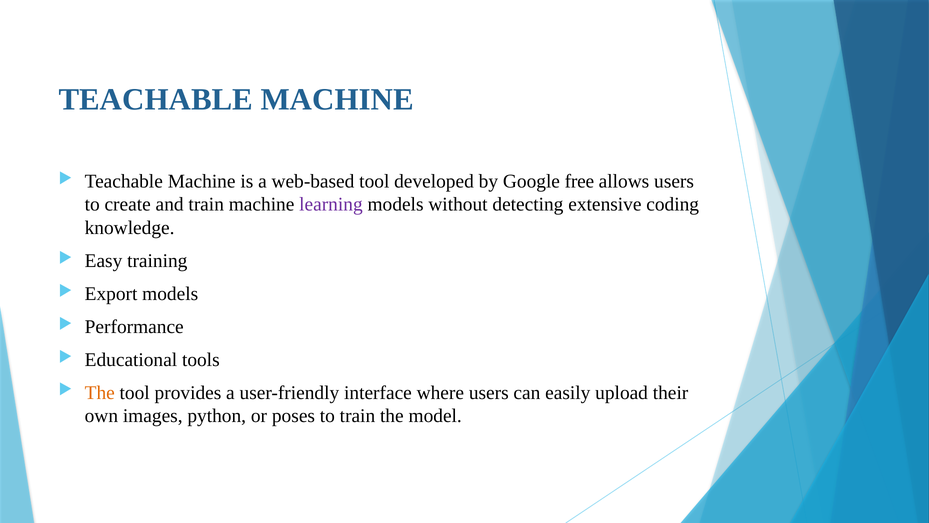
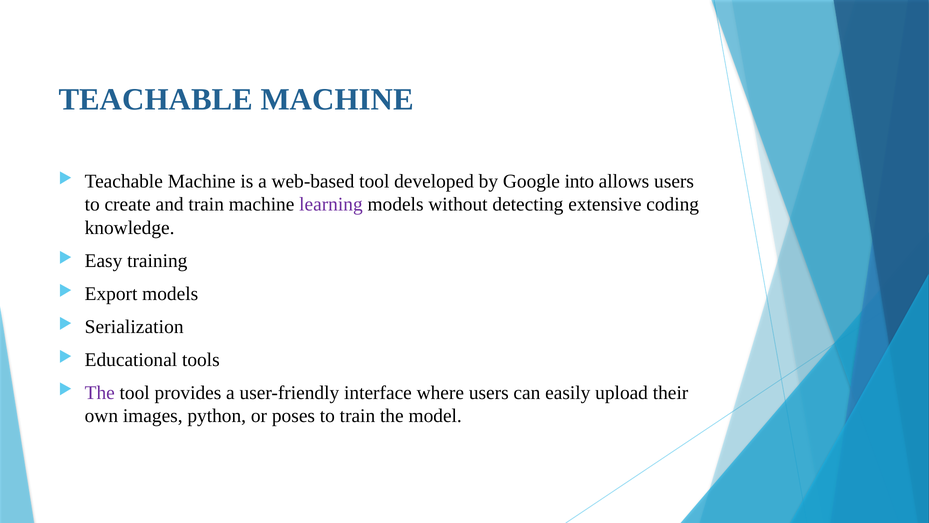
free: free -> into (579, 181)
Performance: Performance -> Serialization (134, 326)
The colour: orange -> purple (100, 392)
